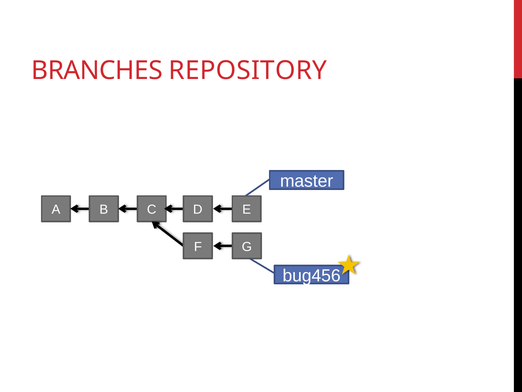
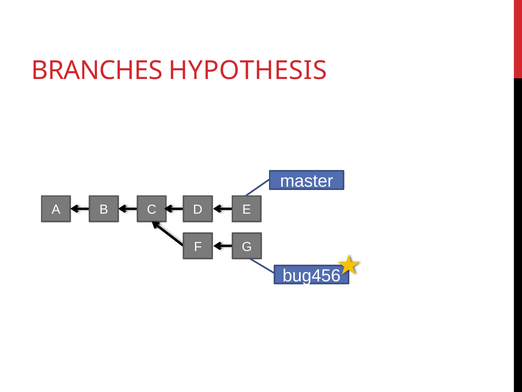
REPOSITORY: REPOSITORY -> HYPOTHESIS (248, 71)
